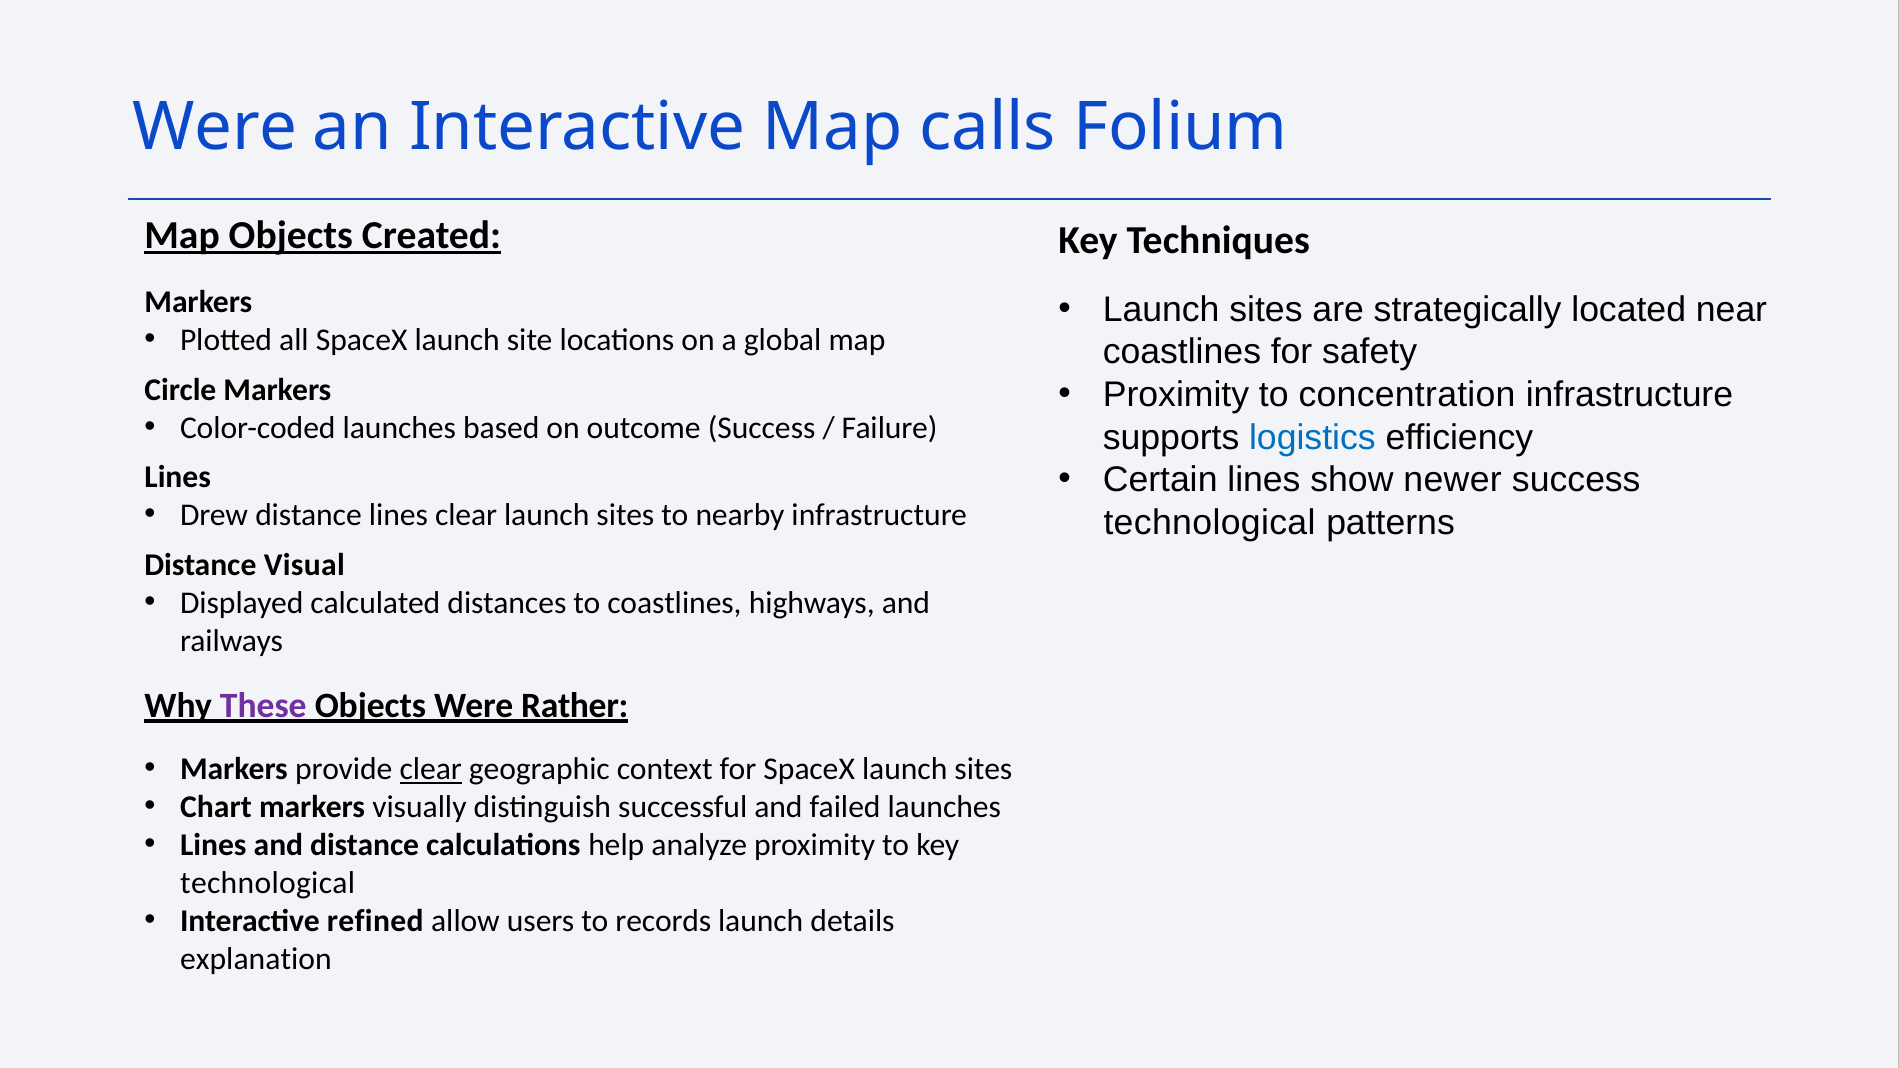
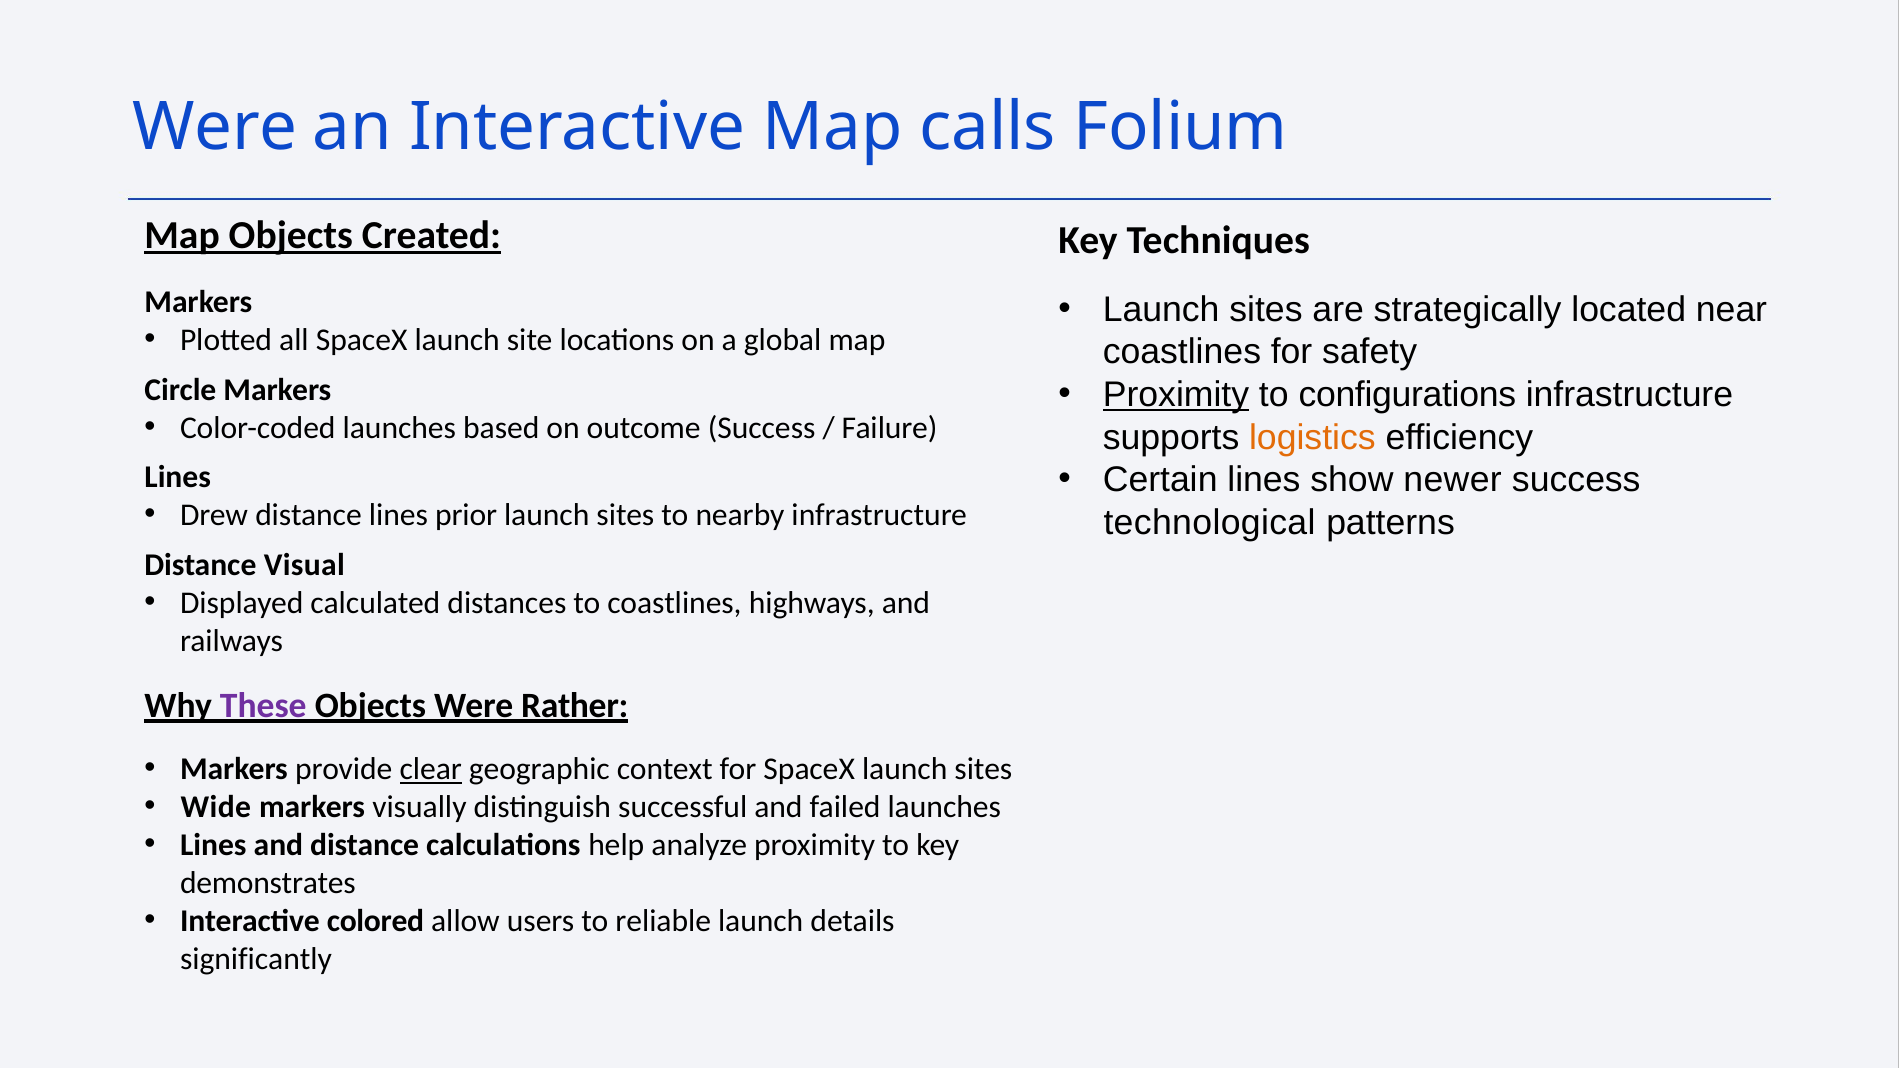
Proximity underline: none -> present (1176, 395)
concentration: concentration -> configurations (1407, 395)
logistics colour: blue -> orange (1312, 438)
lines clear: clear -> prior (466, 515)
Chart: Chart -> Wide (216, 807)
technological: technological -> demonstrates (268, 883)
refined: refined -> colored (376, 921)
records: records -> reliable (663, 921)
explanation: explanation -> significantly (256, 959)
